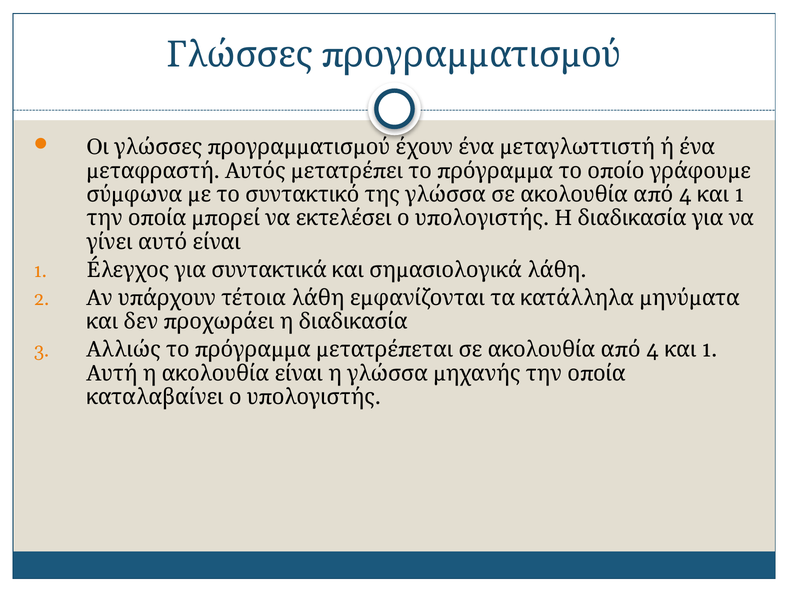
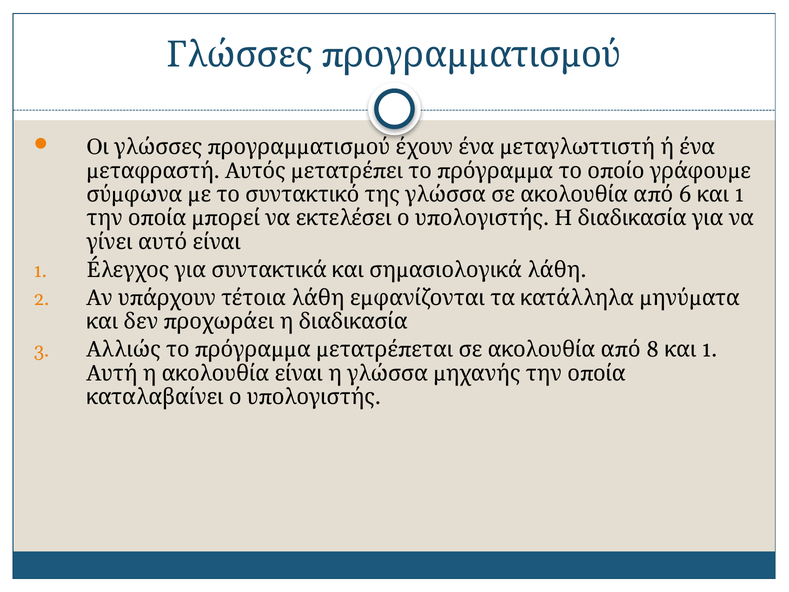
4: 4 -> 6 (685, 194)
4: 4 -> 8 (653, 350)
